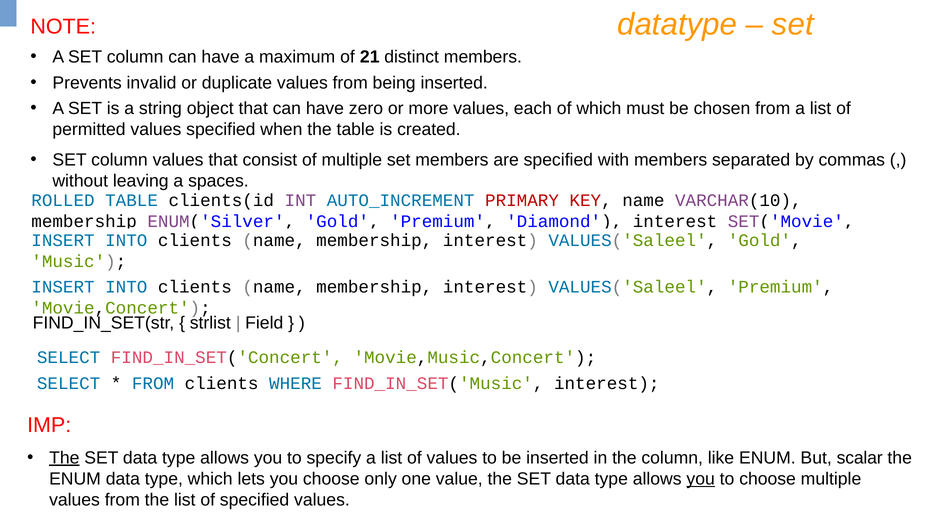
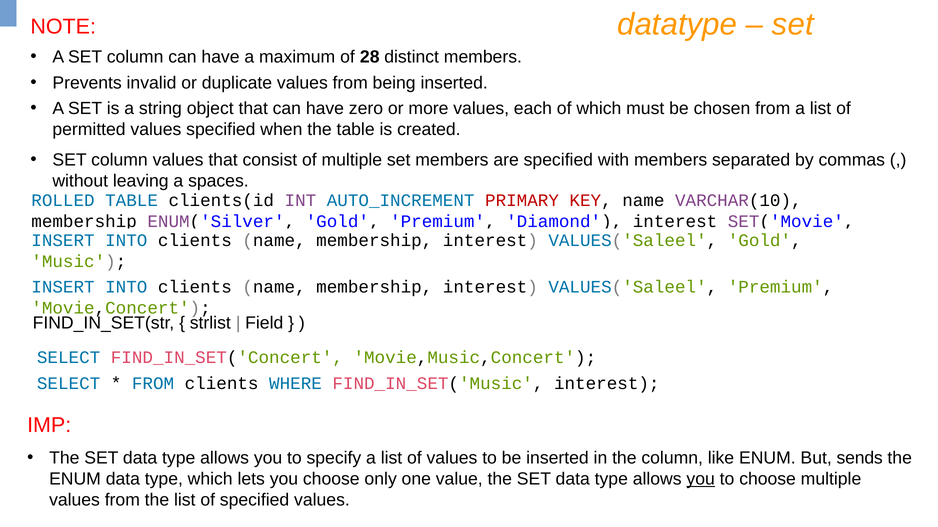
21: 21 -> 28 (370, 57)
The underline: present -> none (64, 458)
scalar: scalar -> sends (860, 458)
